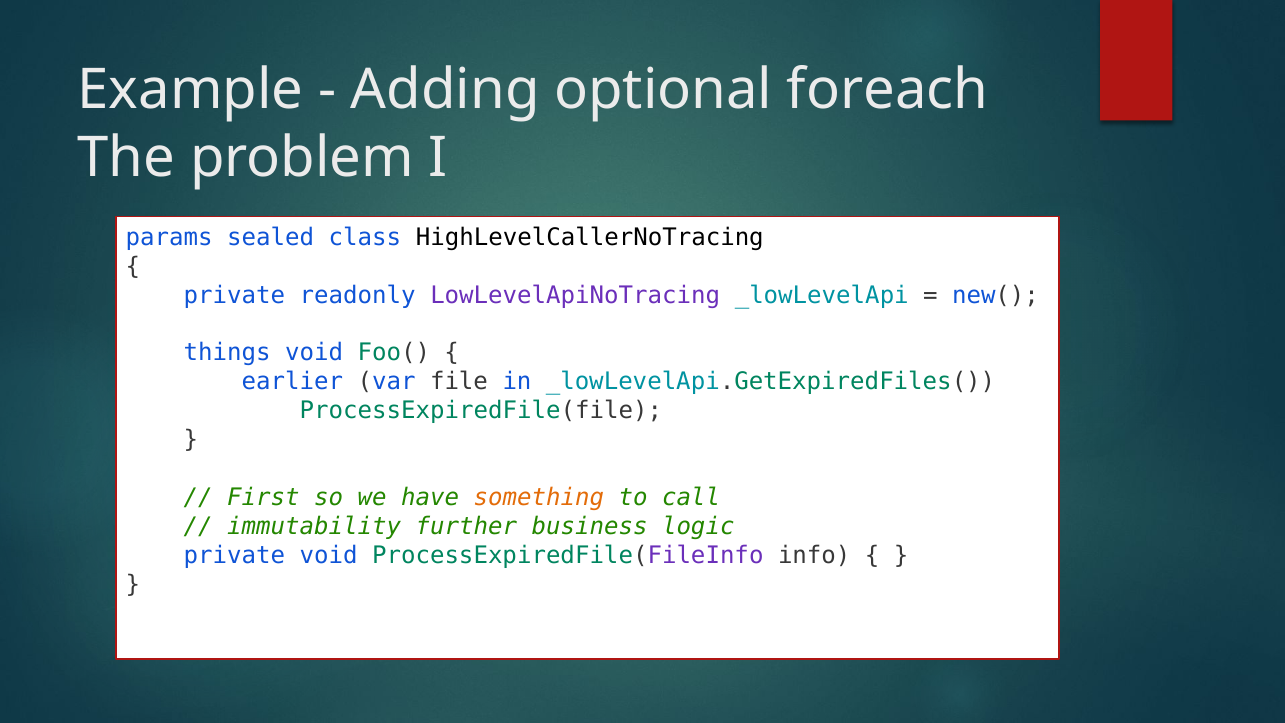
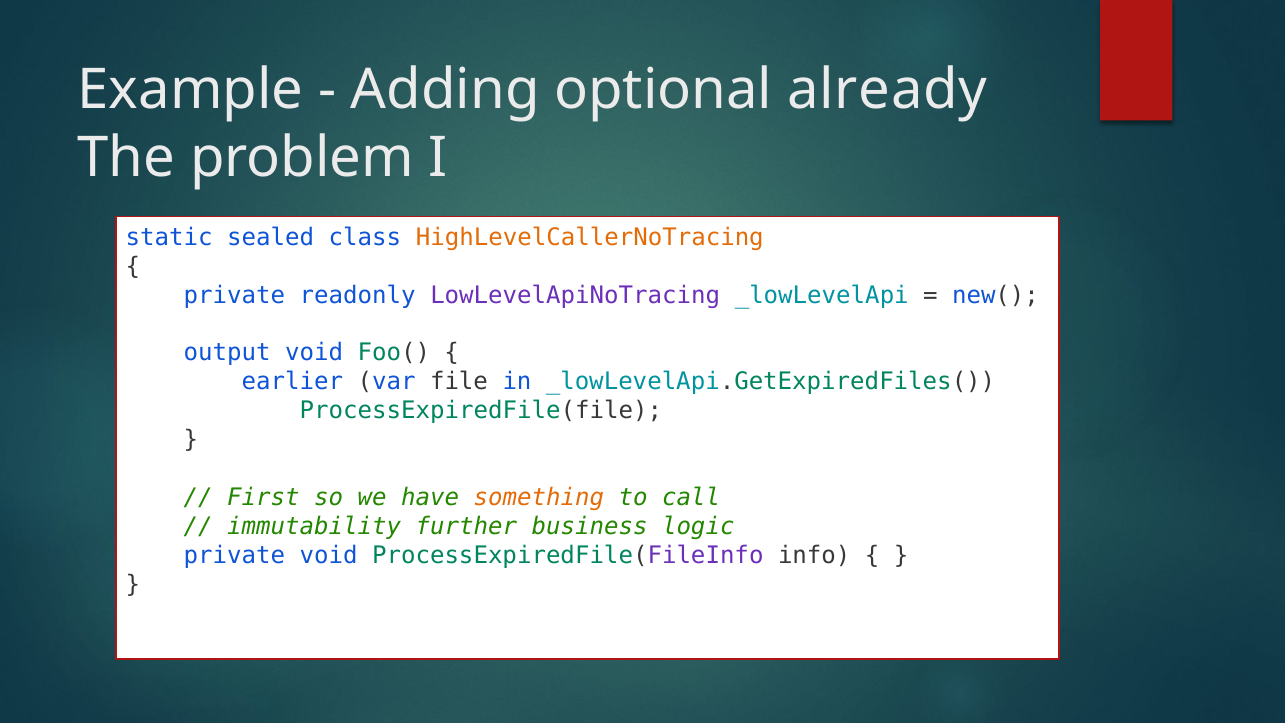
foreach: foreach -> already (887, 90)
params: params -> static (169, 237)
HighLevelCallerNoTracing colour: black -> orange (590, 237)
things: things -> output (227, 353)
